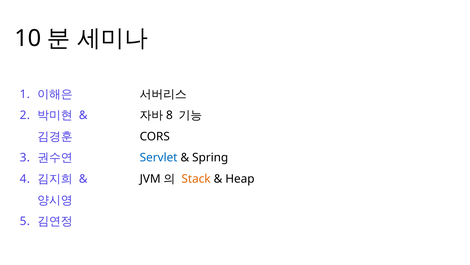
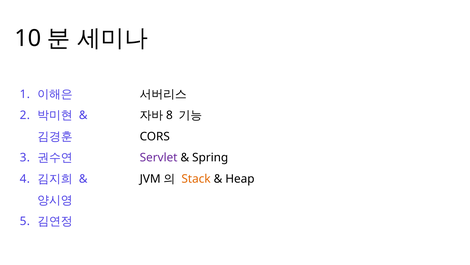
Servlet colour: blue -> purple (159, 157)
